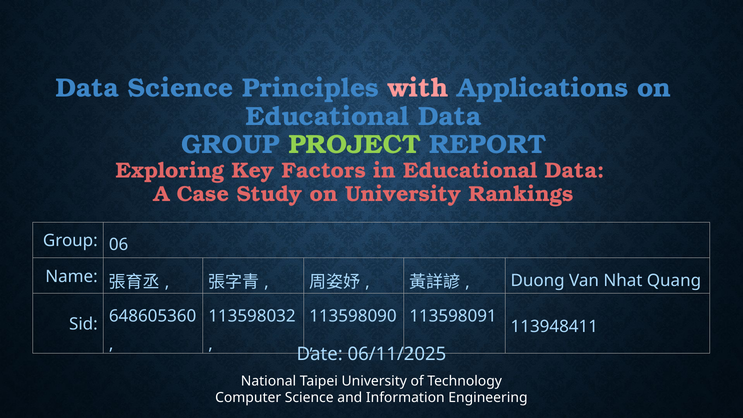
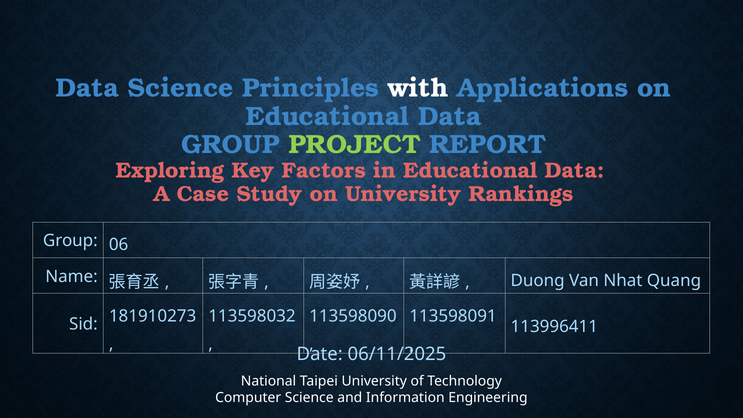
with colour: pink -> white (418, 88)
648605360: 648605360 -> 181910273 (153, 316)
113948411: 113948411 -> 113996411 (554, 327)
